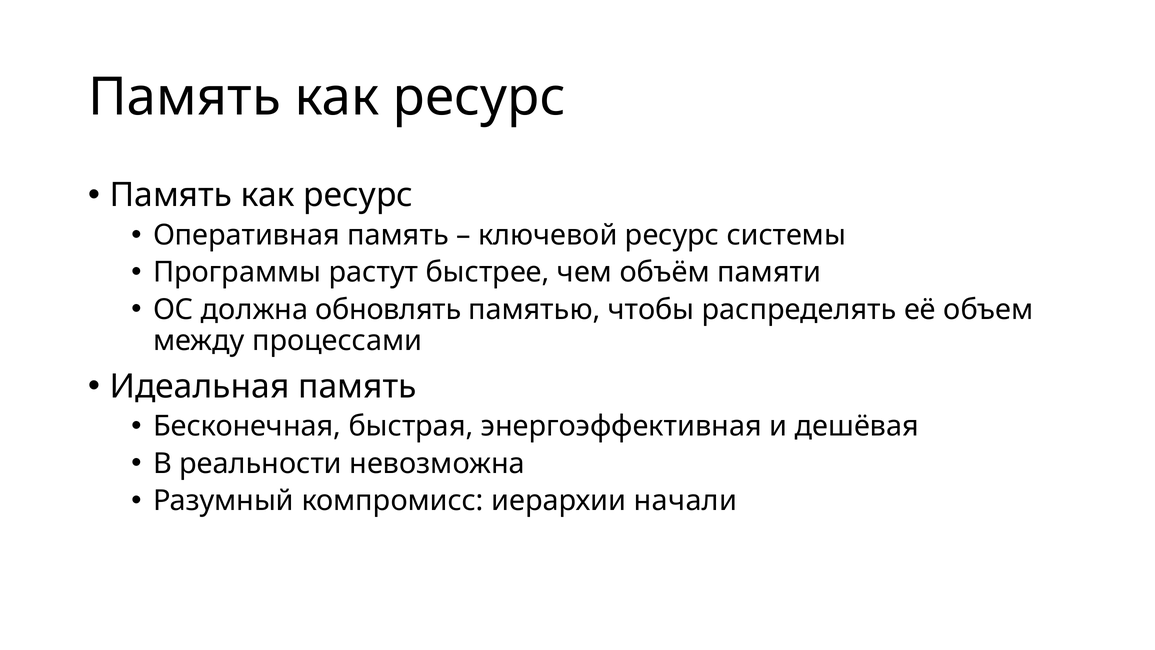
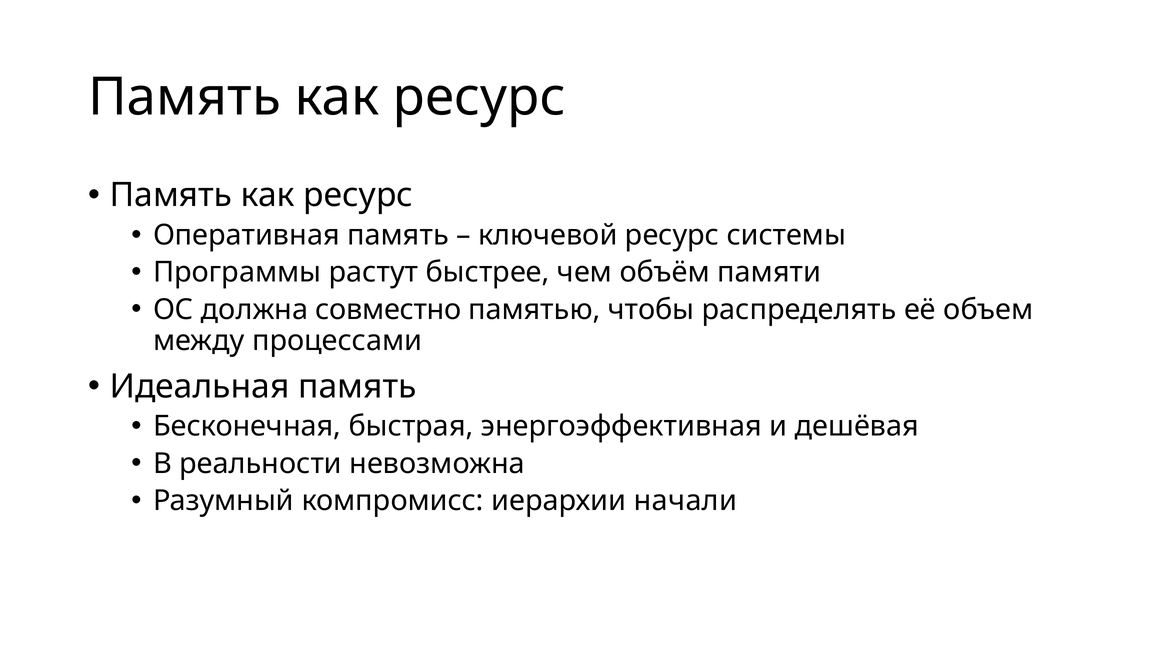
обновлять: обновлять -> совместно (388, 309)
